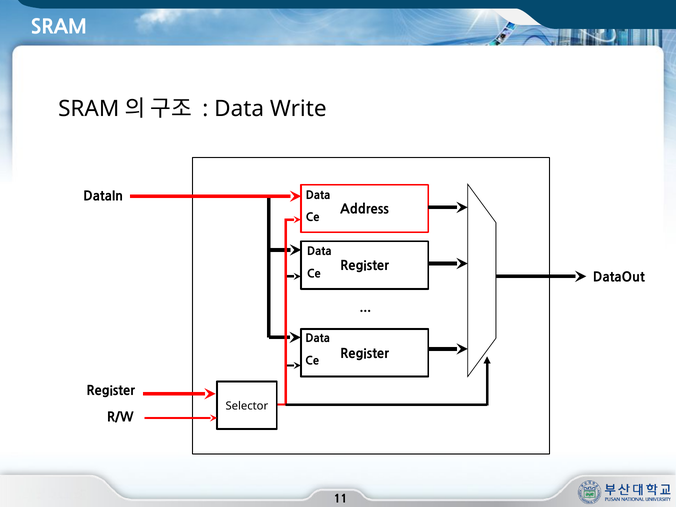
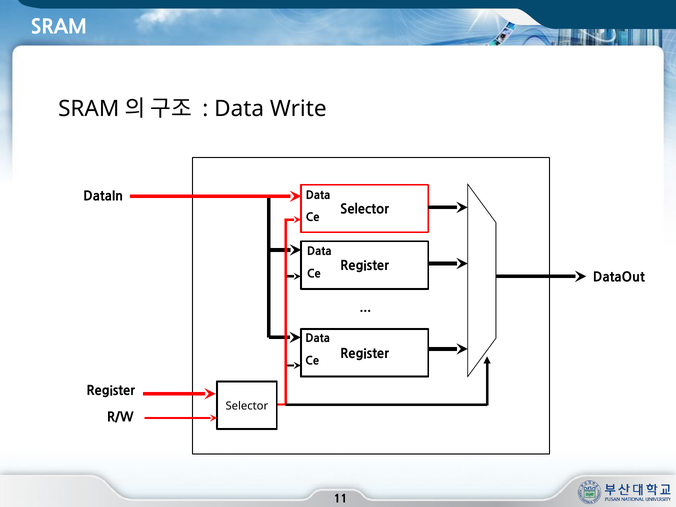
Address: Address -> Selector (365, 209)
